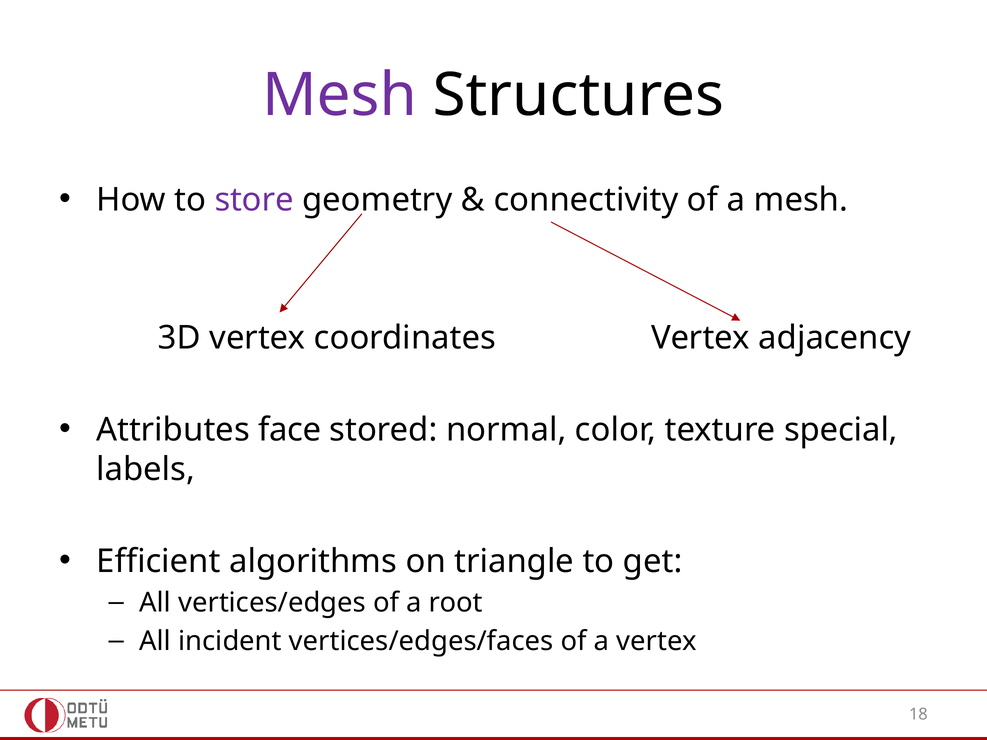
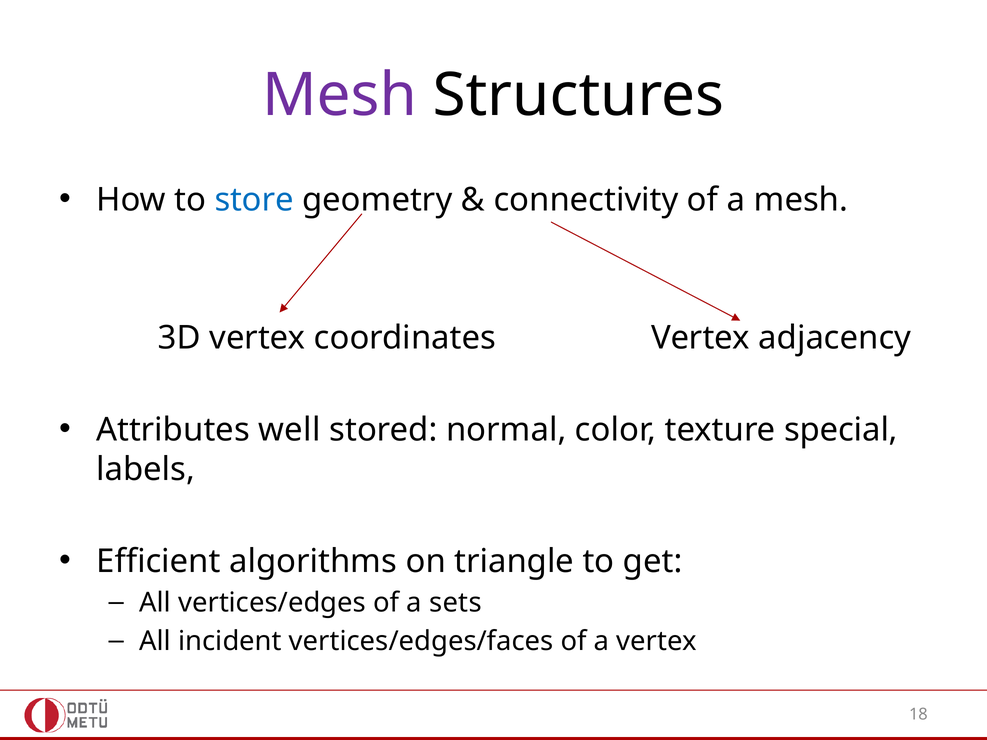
store colour: purple -> blue (254, 200)
face: face -> well (289, 430)
root: root -> sets (455, 603)
